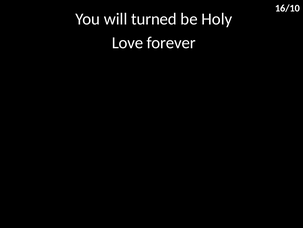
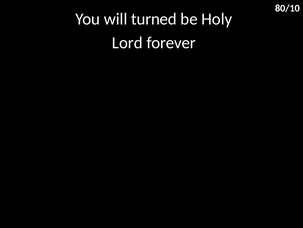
16/10: 16/10 -> 80/10 (287, 8)
Love: Love -> Lord (127, 43)
